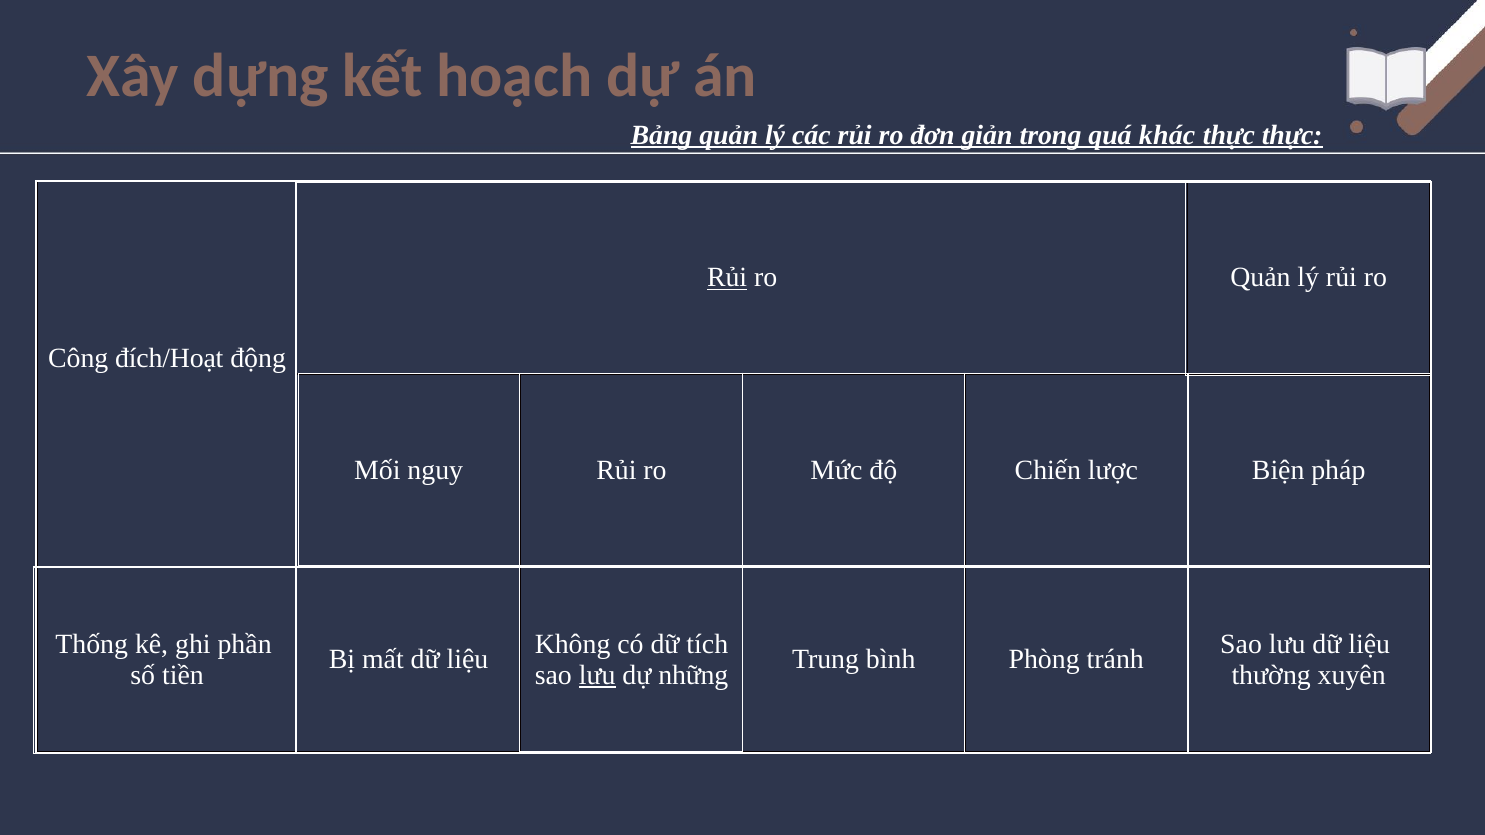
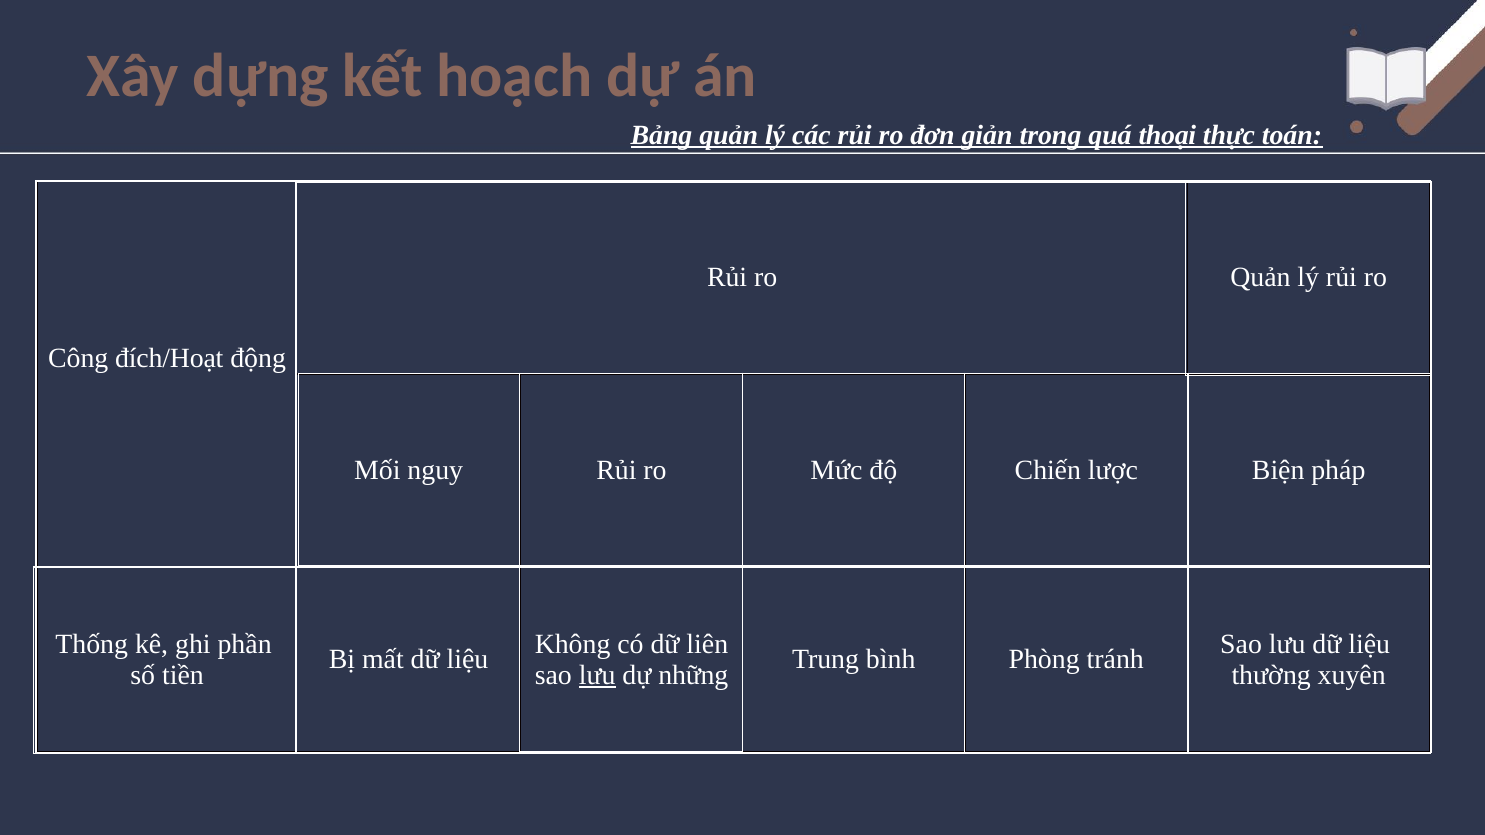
khác: khác -> thoại (1167, 135)
thực thực: thực -> toán (1292, 135)
Rủi underline: present -> none (727, 278)
tích: tích -> liên (707, 645)
